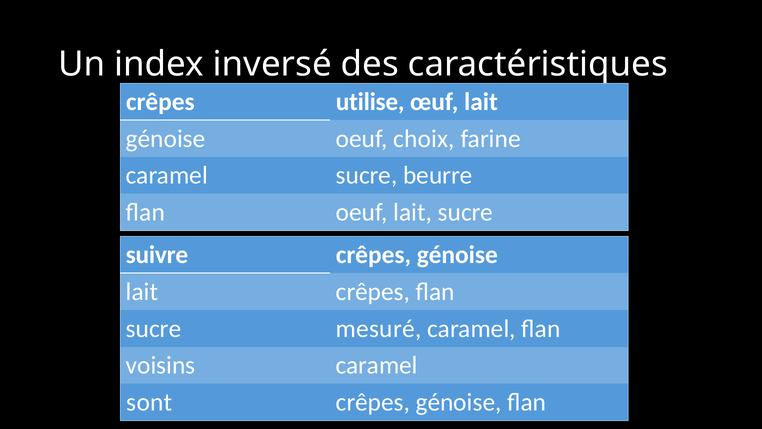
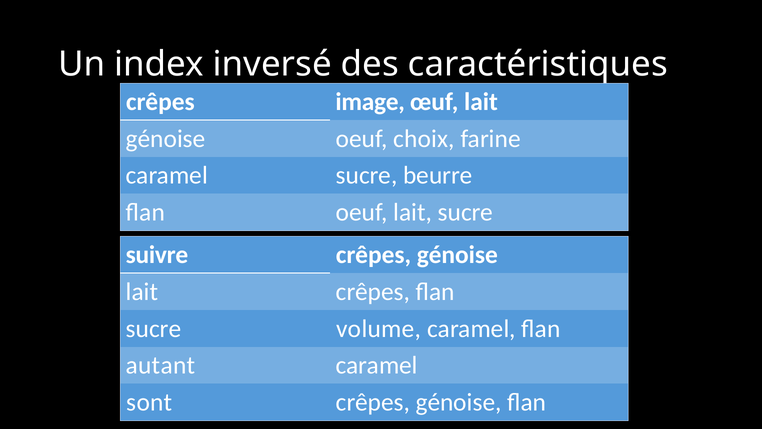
utilise: utilise -> image (370, 102)
mesuré: mesuré -> volume (379, 328)
voisins: voisins -> autant (161, 365)
